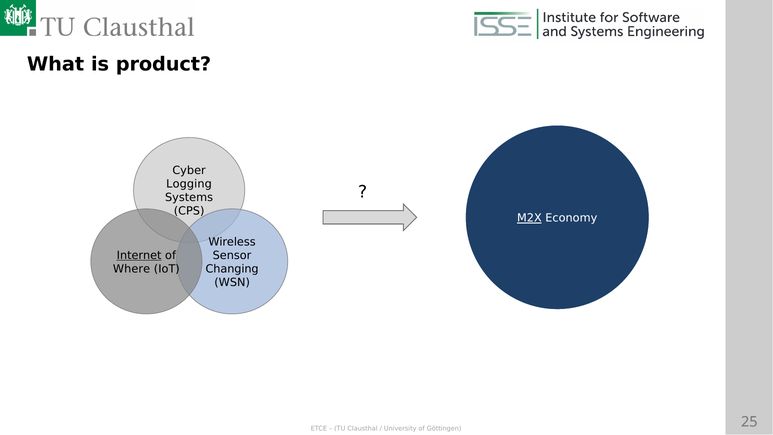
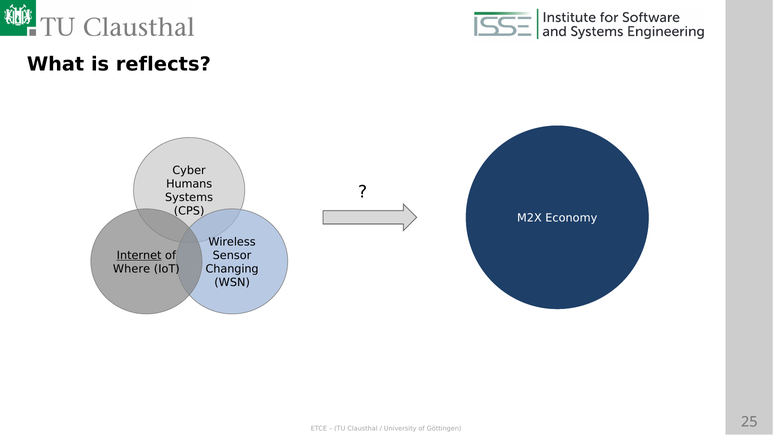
product: product -> reflects (163, 64)
Logging: Logging -> Humans (189, 184)
M2X underline: present -> none (529, 218)
